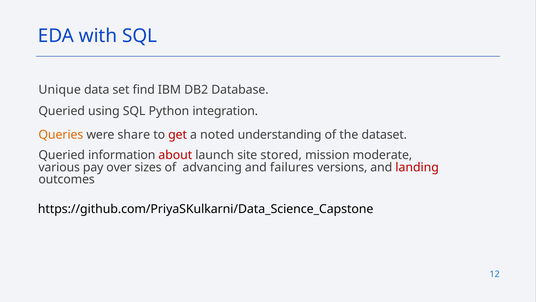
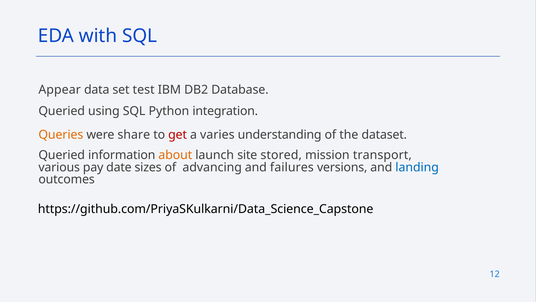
Unique: Unique -> Appear (60, 90)
find: find -> test (144, 90)
noted: noted -> varies (217, 134)
about colour: red -> orange (175, 155)
moderate: moderate -> transport (382, 155)
over: over -> date (119, 167)
landing colour: red -> blue (417, 167)
